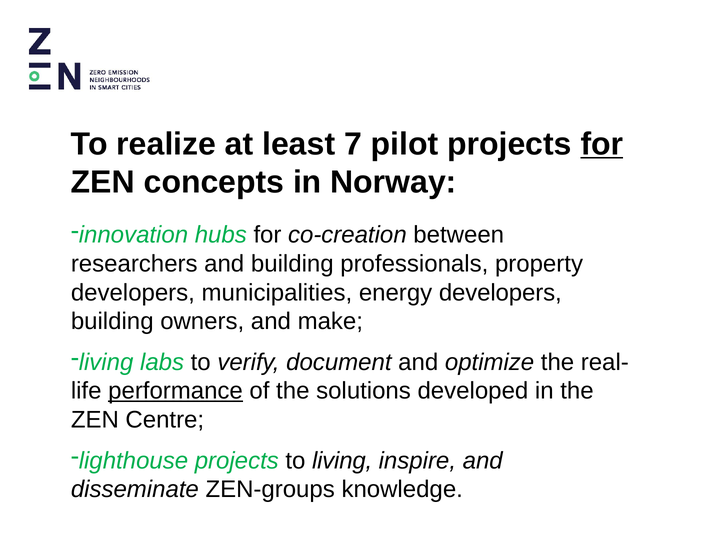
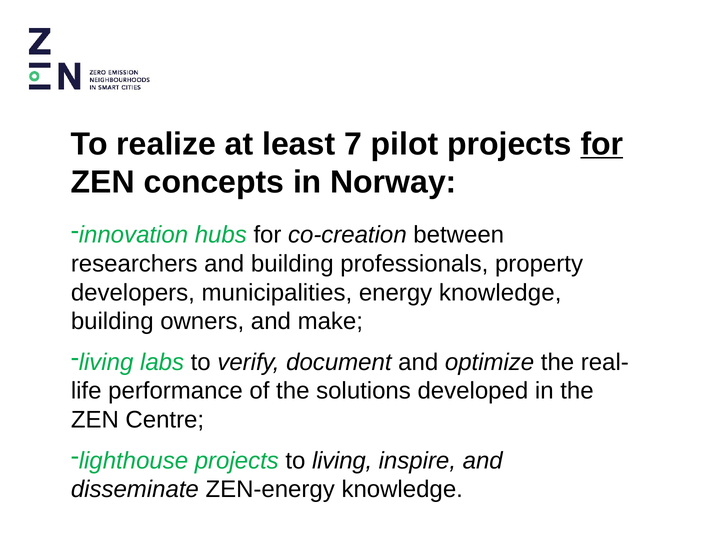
energy developers: developers -> knowledge (500, 293)
performance underline: present -> none (176, 391)
ZEN-groups: ZEN-groups -> ZEN-energy (270, 489)
